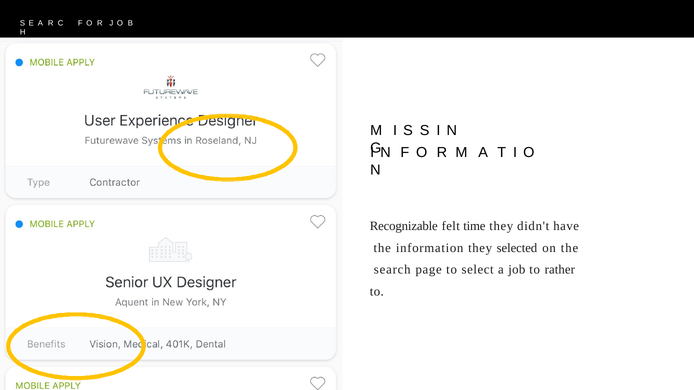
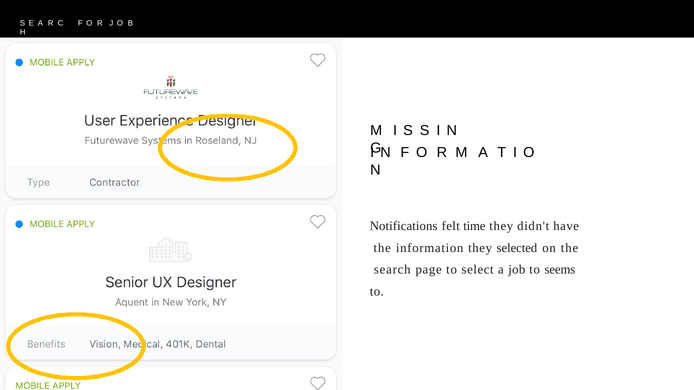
Recognizable: Recognizable -> Notifications (404, 226)
rather: rather -> seems (560, 270)
